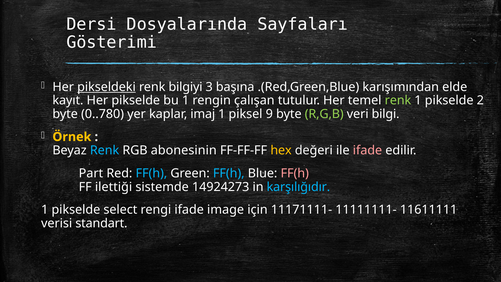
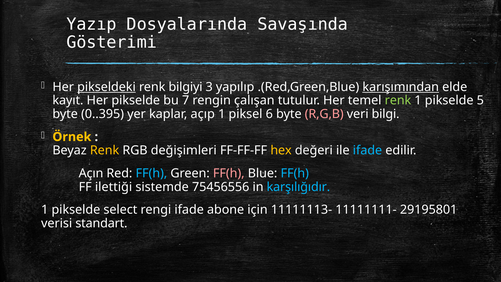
Dersi: Dersi -> Yazıp (91, 24)
Sayfaları: Sayfaları -> Savaşında (303, 24)
başına: başına -> yapılıp (235, 87)
karışımından underline: none -> present (401, 87)
bu 1: 1 -> 7 (186, 100)
2: 2 -> 5 (480, 100)
0..780: 0..780 -> 0..395 (103, 114)
imaj: imaj -> açıp (203, 114)
9: 9 -> 6 (269, 114)
R,G,B colour: light green -> pink (324, 114)
Renk colour: light blue -> yellow (105, 150)
abonesinin: abonesinin -> değişimleri (184, 150)
ifade colour: pink -> light blue (367, 150)
Part: Part -> Açın (91, 173)
FF(h colour: light blue -> pink (229, 173)
FF(h colour: pink -> light blue (295, 173)
14924273: 14924273 -> 75456556 (221, 187)
image: image -> abone (226, 210)
11171111-: 11171111- -> 11111113- (302, 210)
11611111: 11611111 -> 29195801 (429, 210)
